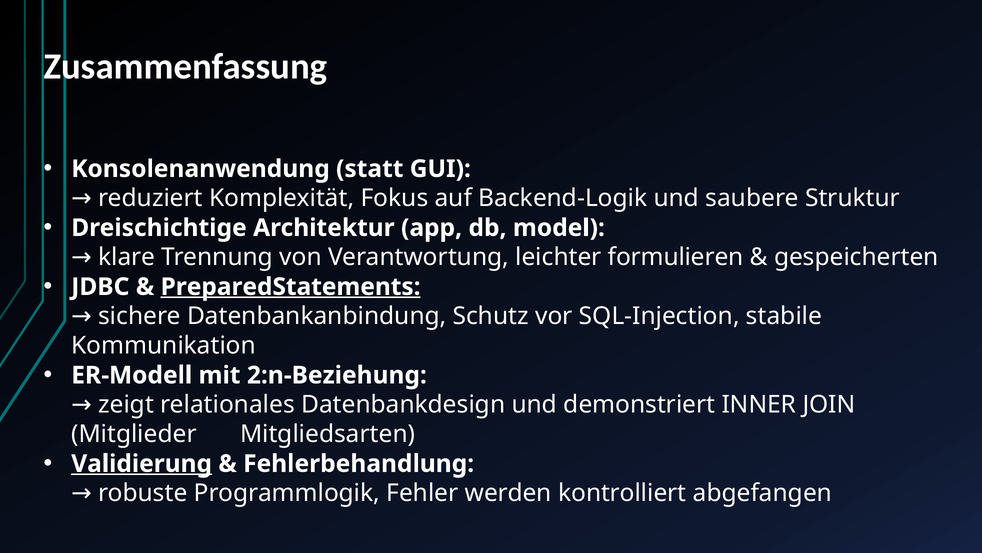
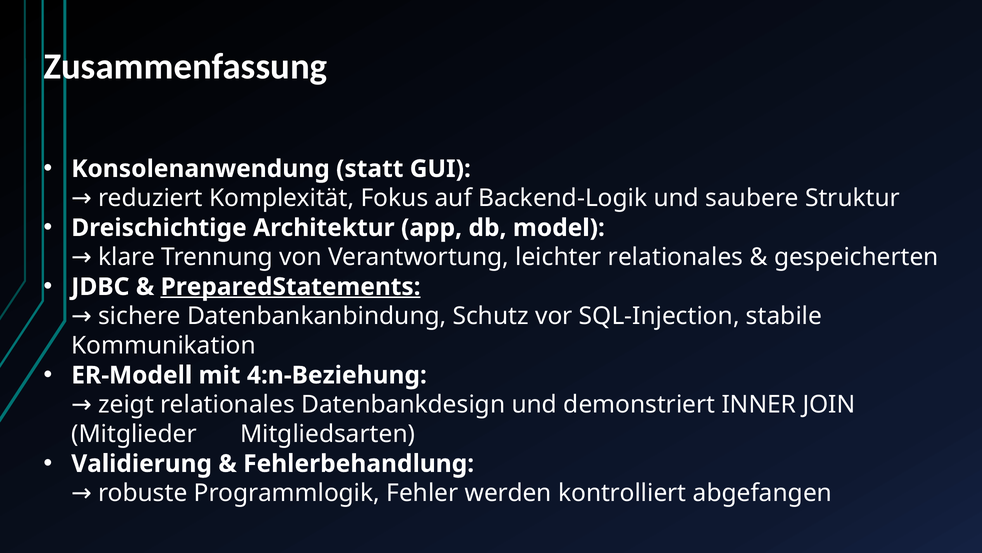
leichter formulieren: formulieren -> relationales (676, 257)
2:n-Beziehung: 2:n-Beziehung -> 4:n-Beziehung (337, 375)
Validierung underline: present -> none (142, 463)
